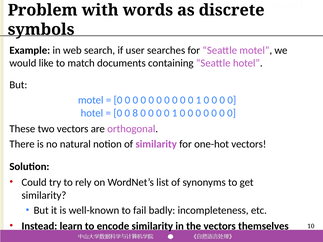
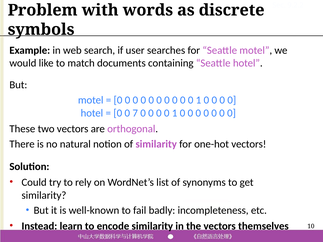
8: 8 -> 7 (135, 113)
